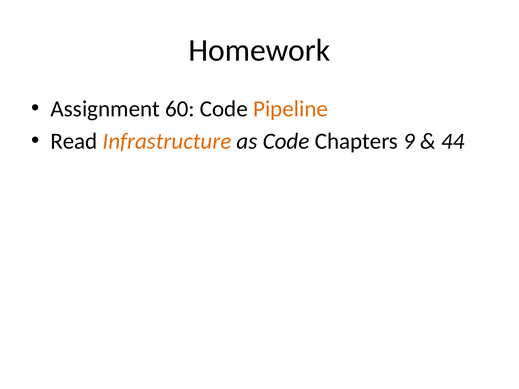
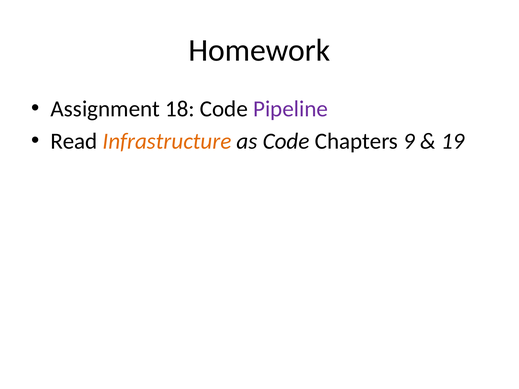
60: 60 -> 18 (180, 109)
Pipeline colour: orange -> purple (291, 109)
44: 44 -> 19 (453, 141)
